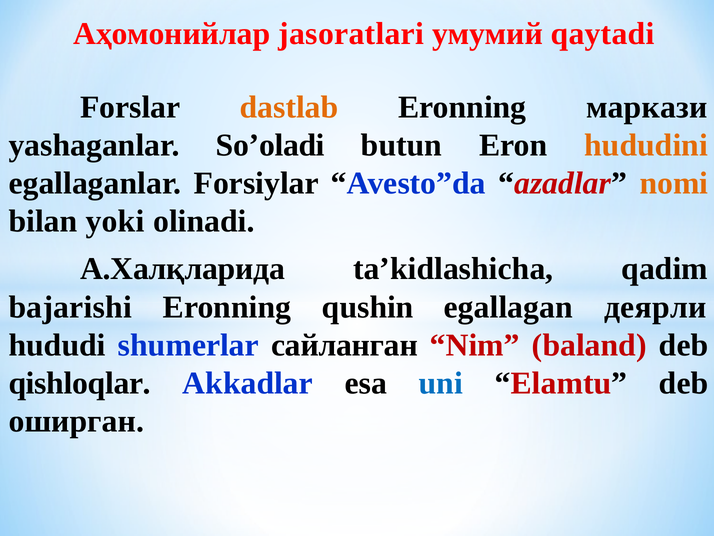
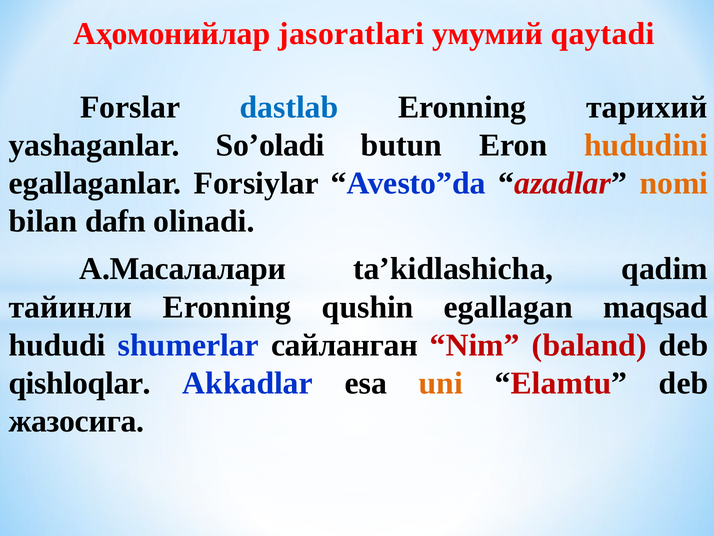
dastlab colour: orange -> blue (289, 107)
маркази: маркази -> тарихий (647, 107)
yoki: yoki -> dafn (115, 221)
A.Халқларида: A.Халқларида -> A.Масалалари (183, 269)
bajarishi: bajarishi -> тайинли (70, 307)
деярли: деярли -> maqsad (656, 307)
uni colour: blue -> orange (441, 383)
оширган: оширган -> жазосига (77, 421)
